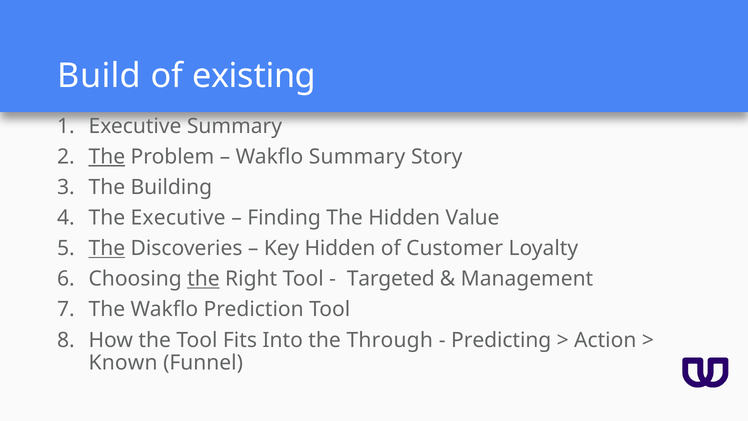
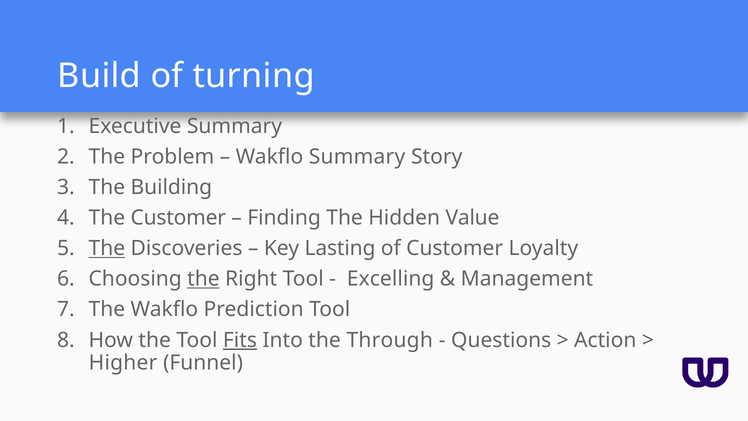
existing: existing -> turning (254, 76)
The underline: present -> none (107, 157)
The Executive: Executive -> Customer (178, 218)
Key Hidden: Hidden -> Lasting (340, 248)
Targeted: Targeted -> Excelling (391, 279)
Fits underline: none -> present (240, 340)
Predicting: Predicting -> Questions (501, 340)
Known: Known -> Higher (123, 363)
